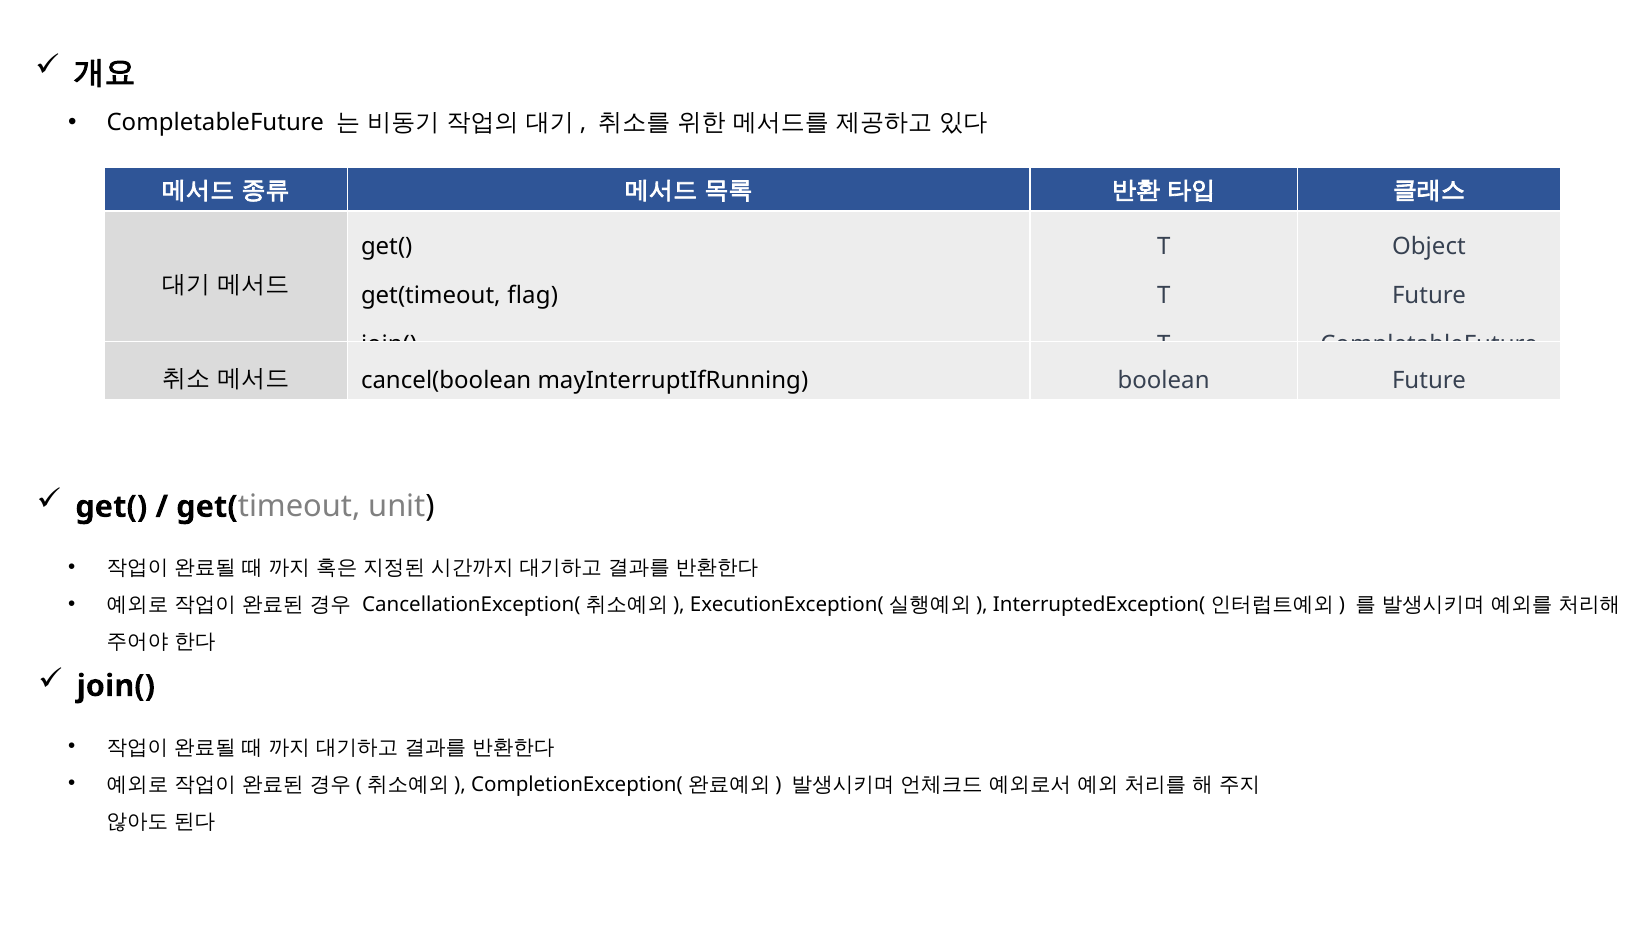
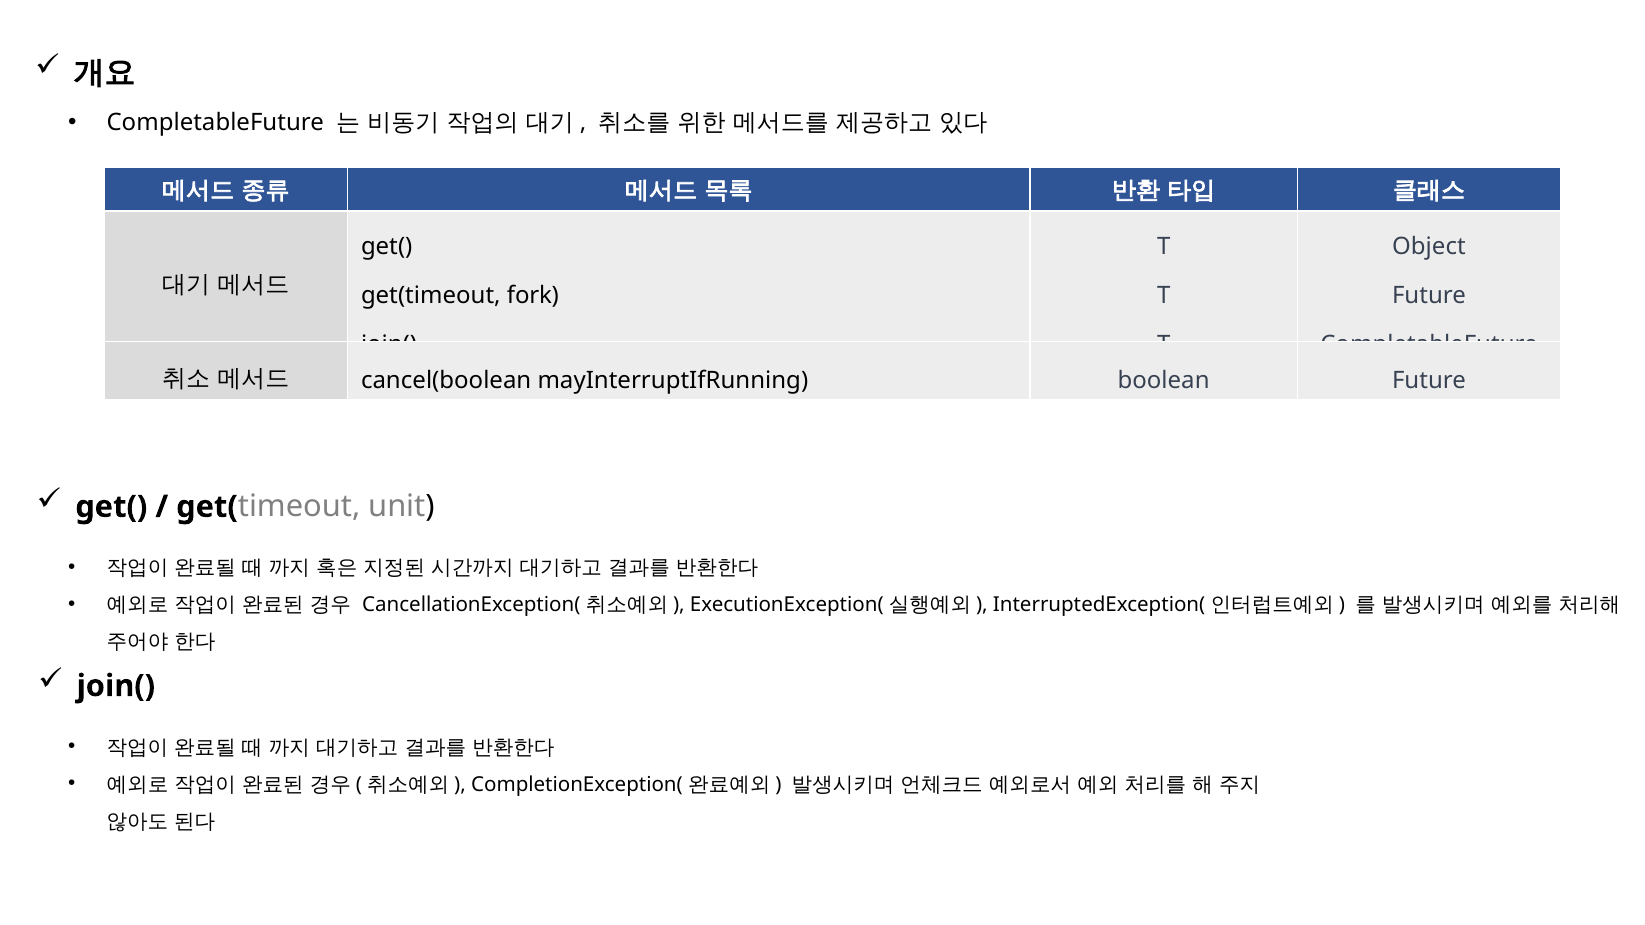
flag: flag -> fork (533, 295)
